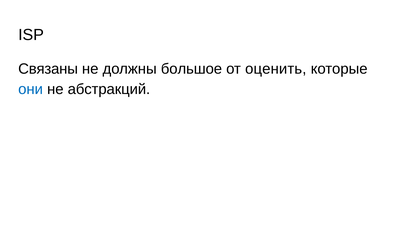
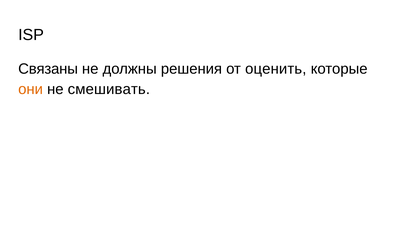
большое: большое -> решения (191, 69)
они colour: blue -> orange (31, 89)
абстракций: абстракций -> смешивать (109, 89)
